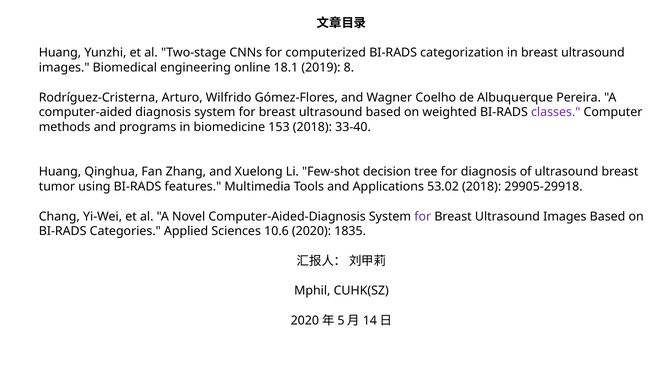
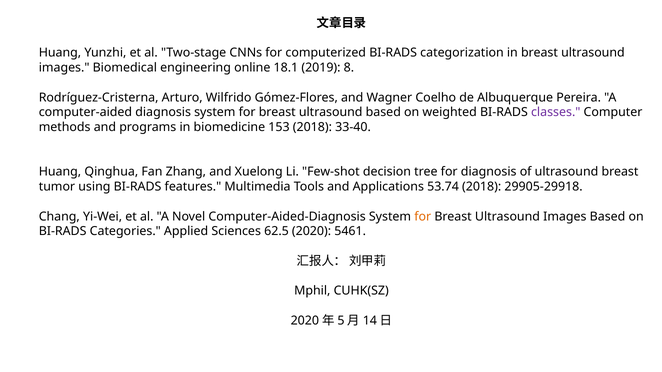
53.02: 53.02 -> 53.74 (443, 187)
for colour: purple -> orange (423, 217)
10.6: 10.6 -> 62.5 (276, 232)
1835: 1835 -> 5461 (350, 232)
